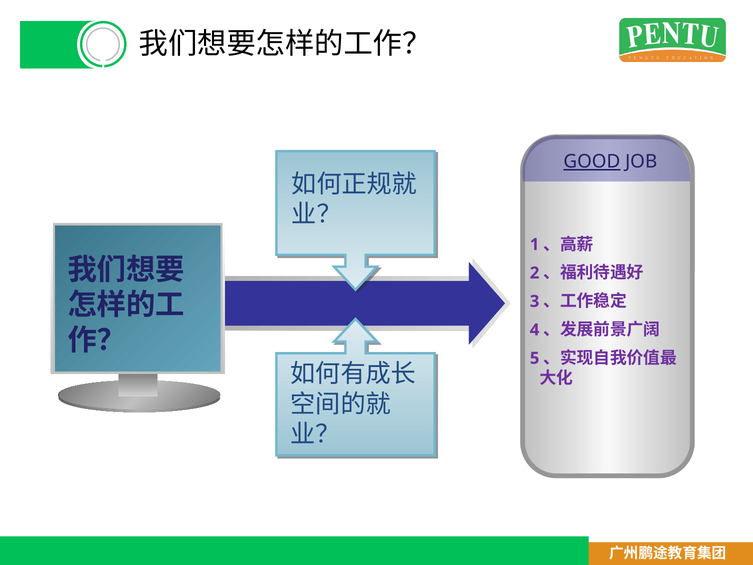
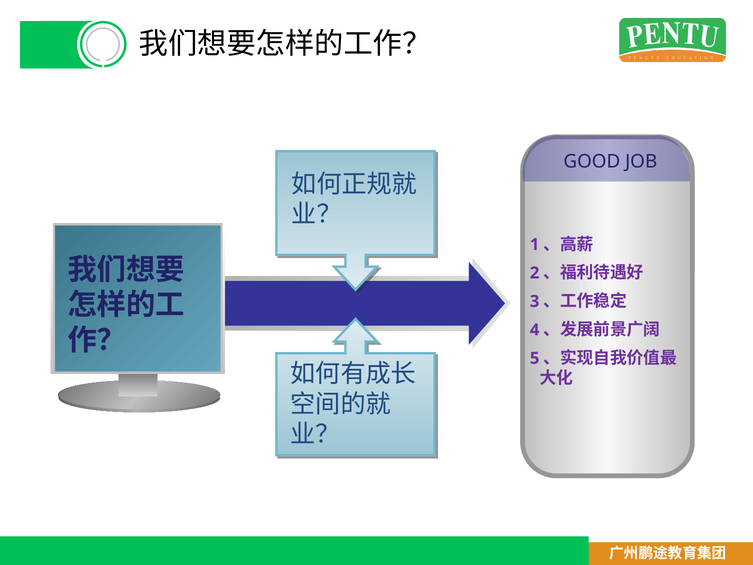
GOOD underline: present -> none (592, 162)
